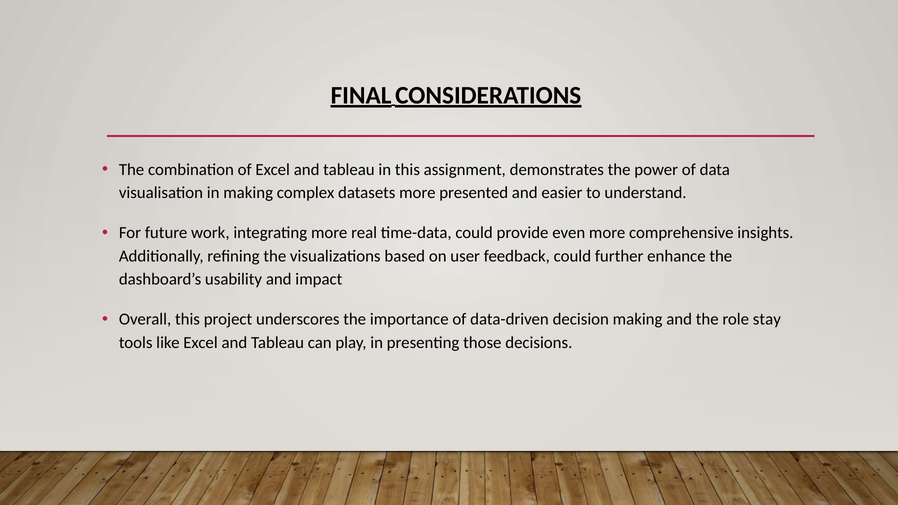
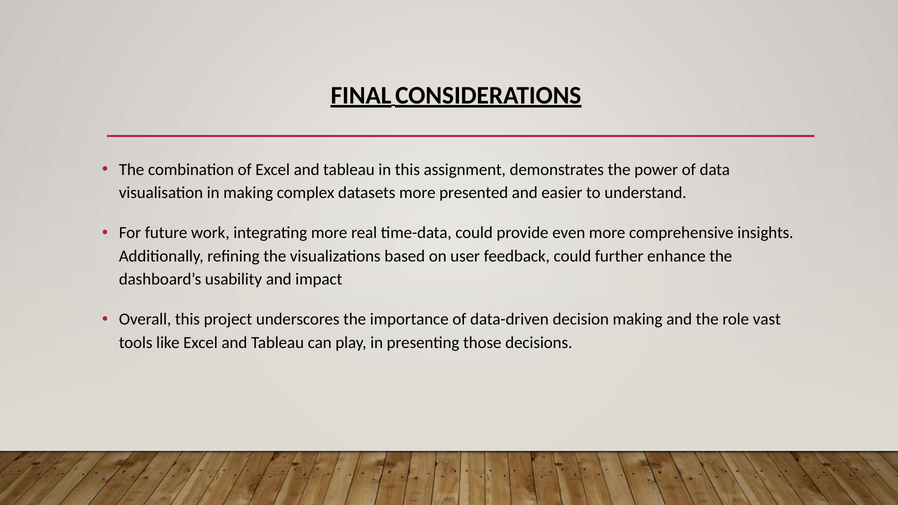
stay: stay -> vast (767, 319)
